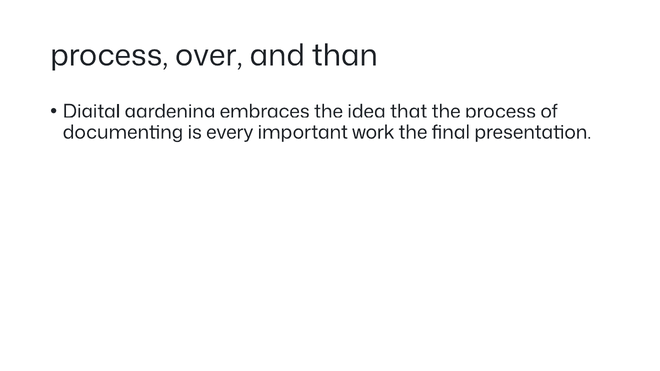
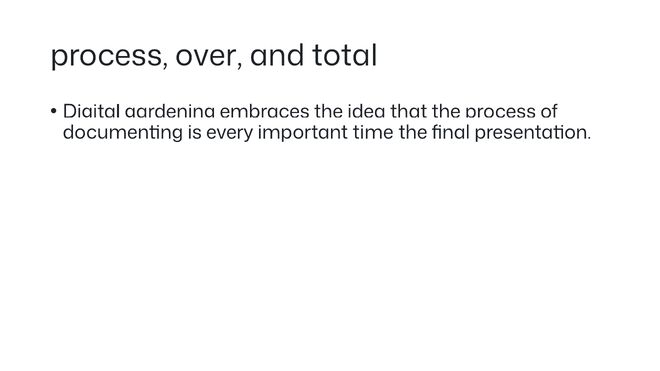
than: than -> total (345, 55)
work: work -> time (373, 132)
